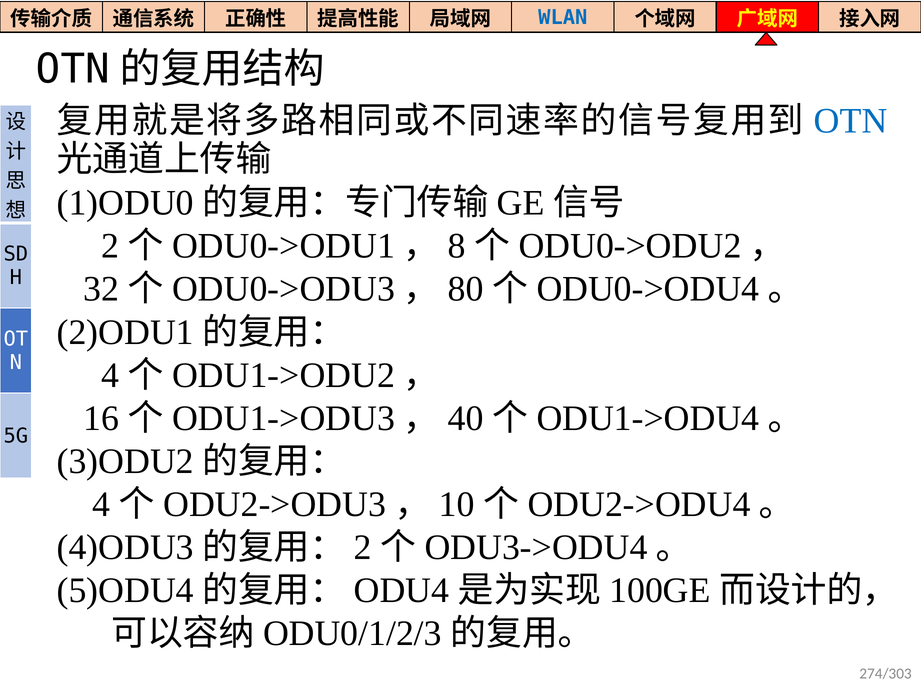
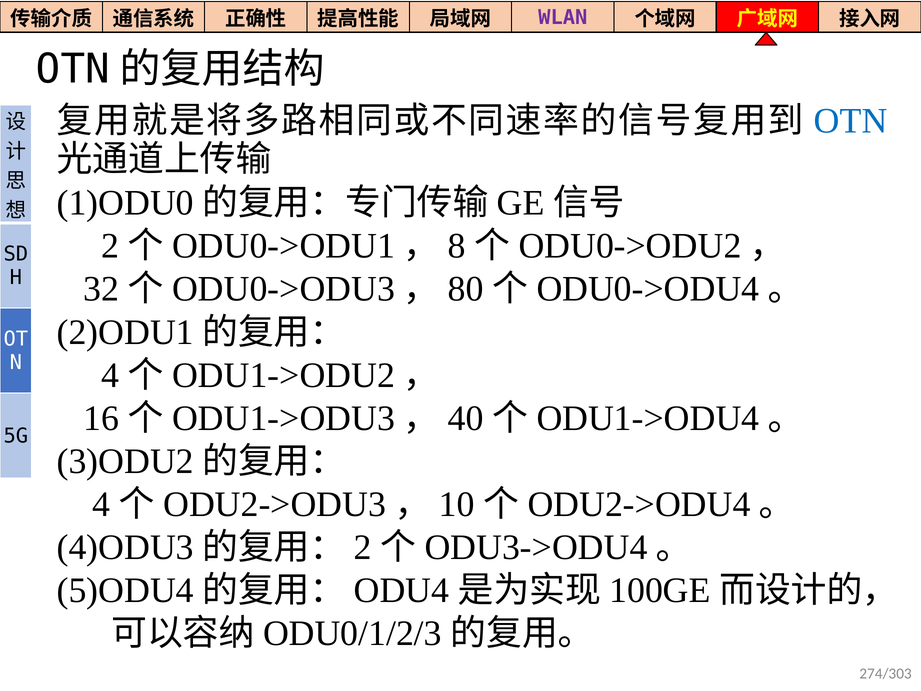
WLAN colour: blue -> purple (563, 17)
